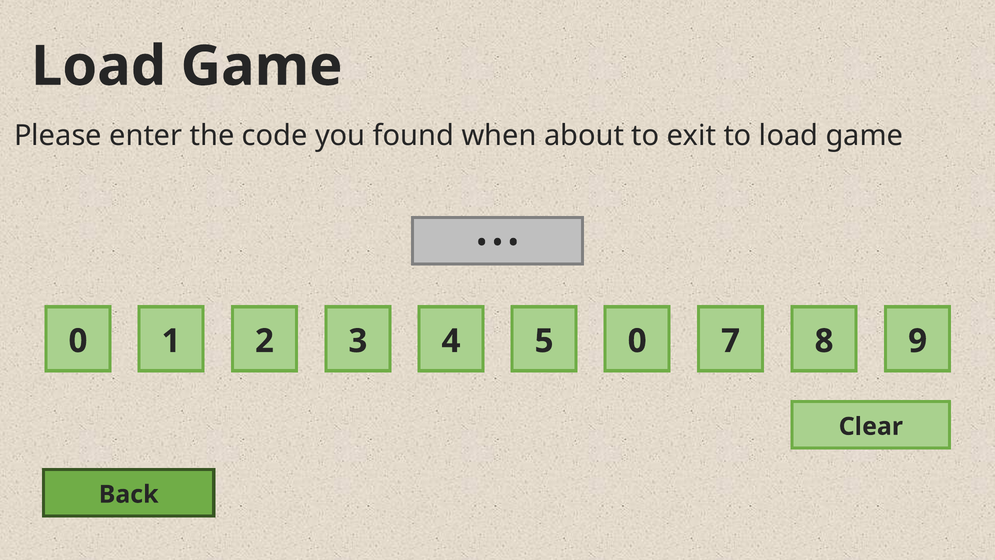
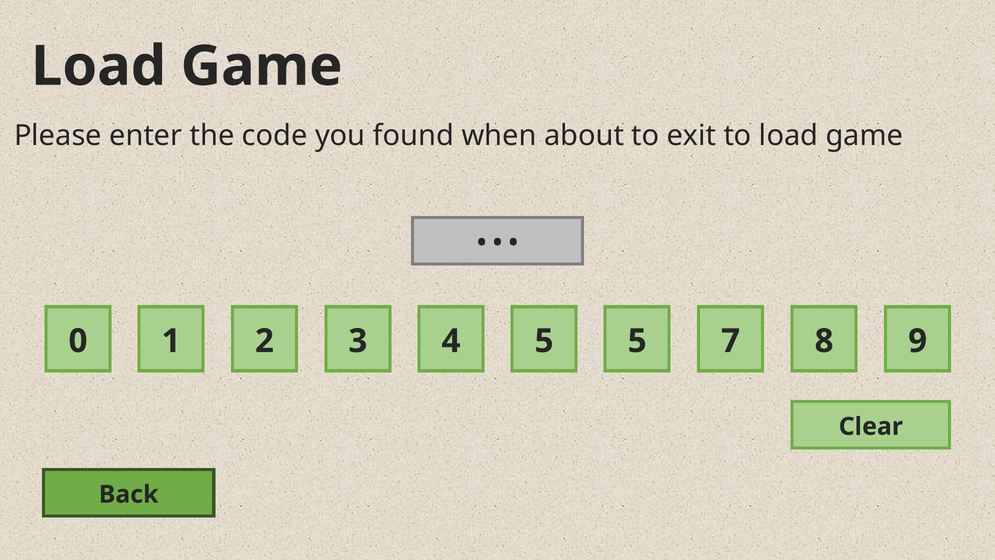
1 0: 0 -> 5 (637, 341)
